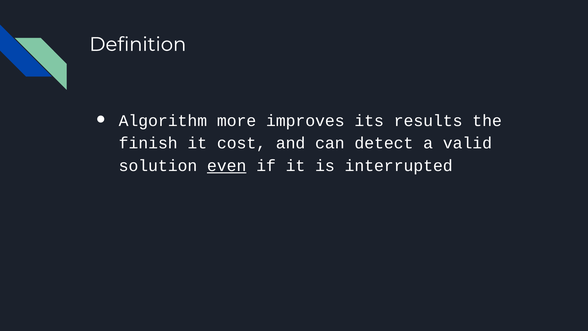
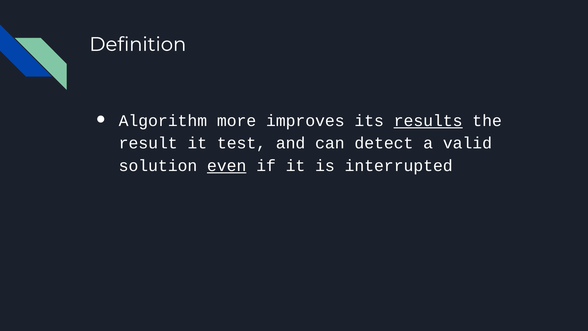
results underline: none -> present (428, 121)
finish: finish -> result (148, 143)
cost: cost -> test (242, 143)
